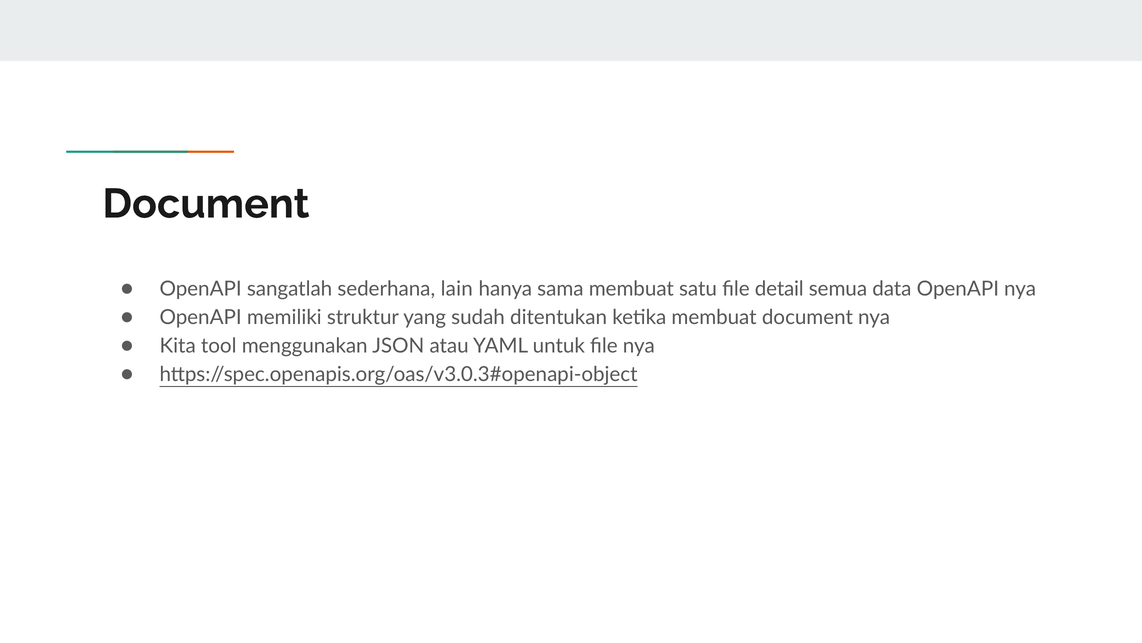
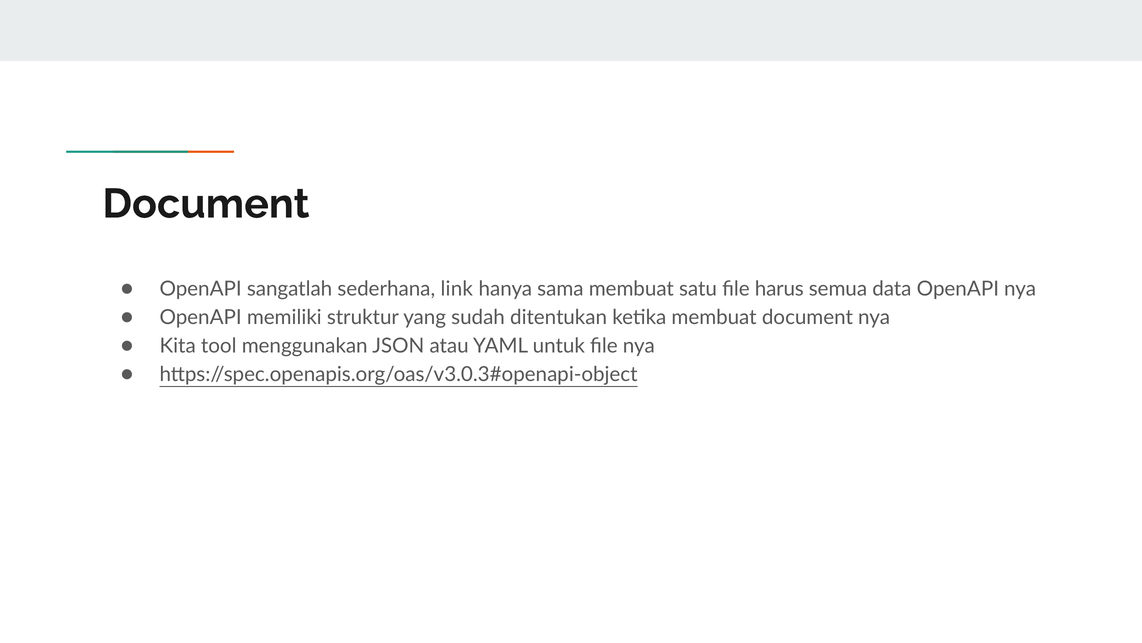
lain: lain -> link (457, 289)
detail: detail -> harus (779, 289)
